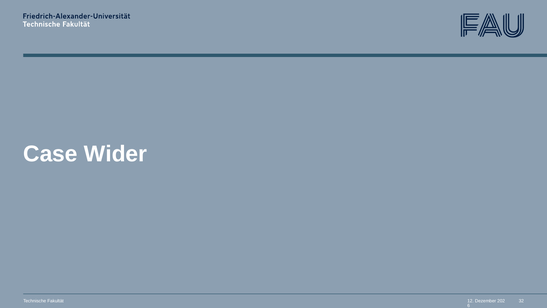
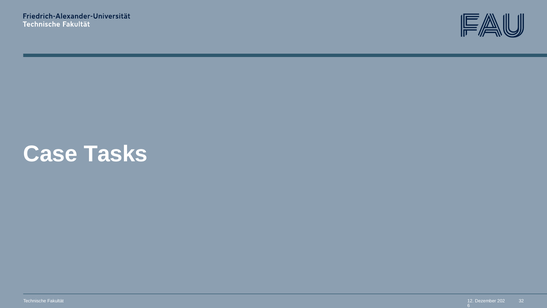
Wider: Wider -> Tasks (116, 154)
